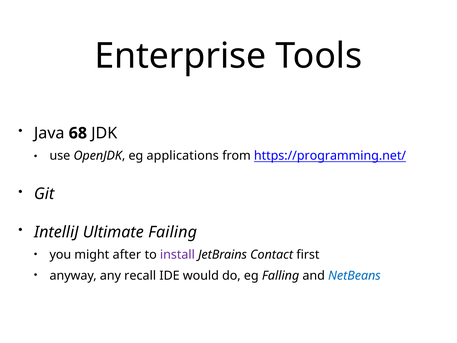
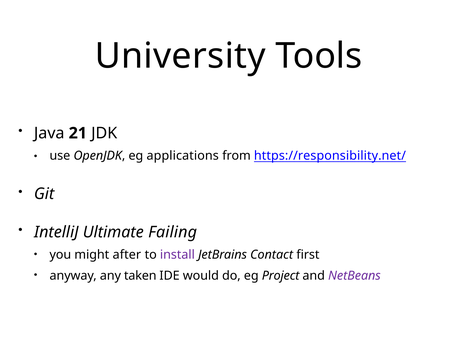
Enterprise: Enterprise -> University (180, 56)
68: 68 -> 21 (78, 133)
https://programming.net/: https://programming.net/ -> https://responsibility.net/ (330, 156)
recall: recall -> taken (140, 275)
Falling: Falling -> Project (281, 275)
NetBeans colour: blue -> purple (354, 275)
